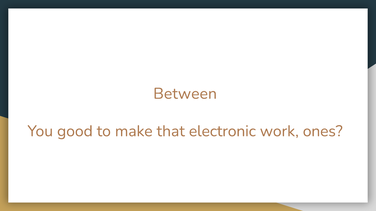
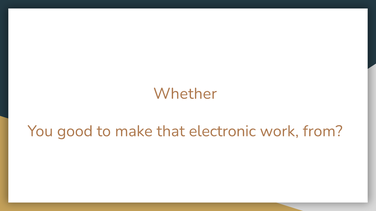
Between: Between -> Whether (185, 94)
ones: ones -> from (323, 131)
